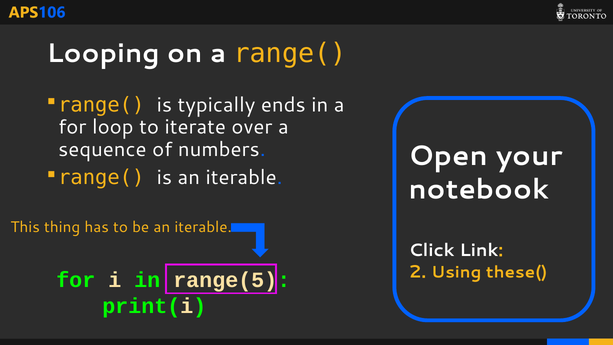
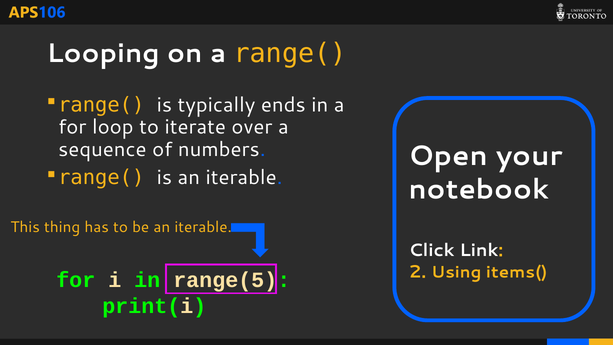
these(: these( -> items( (517, 272)
